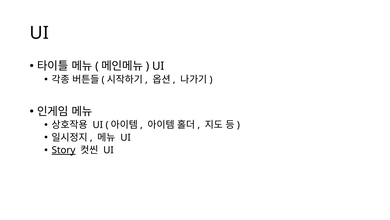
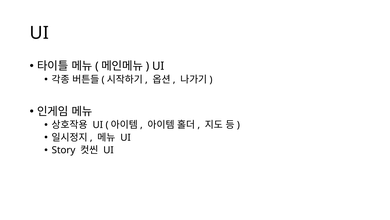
Story underline: present -> none (64, 150)
